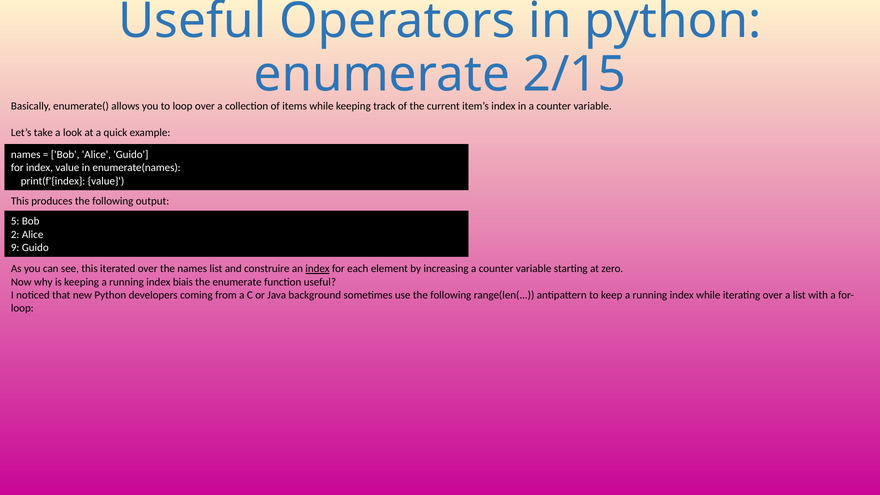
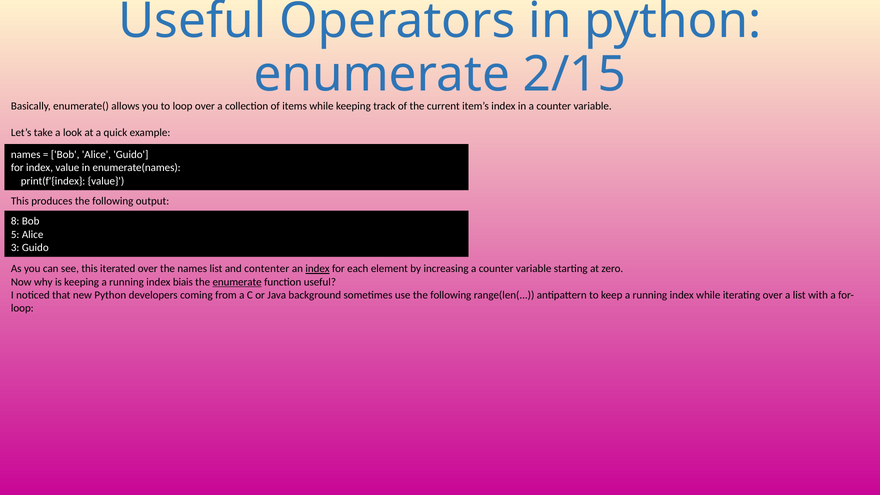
5: 5 -> 8 (15, 221)
2: 2 -> 5 (15, 235)
9: 9 -> 3 (15, 248)
construire: construire -> contenter (267, 269)
enumerate underline: none -> present (237, 282)
